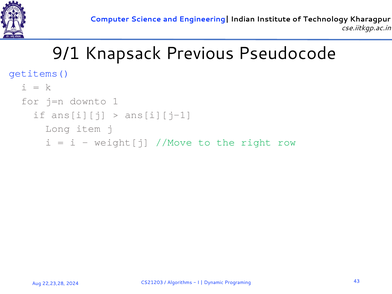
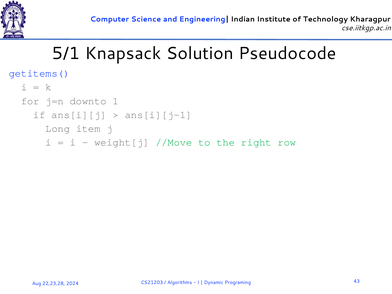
9/1: 9/1 -> 5/1 (66, 53)
Previous: Previous -> Solution (200, 53)
